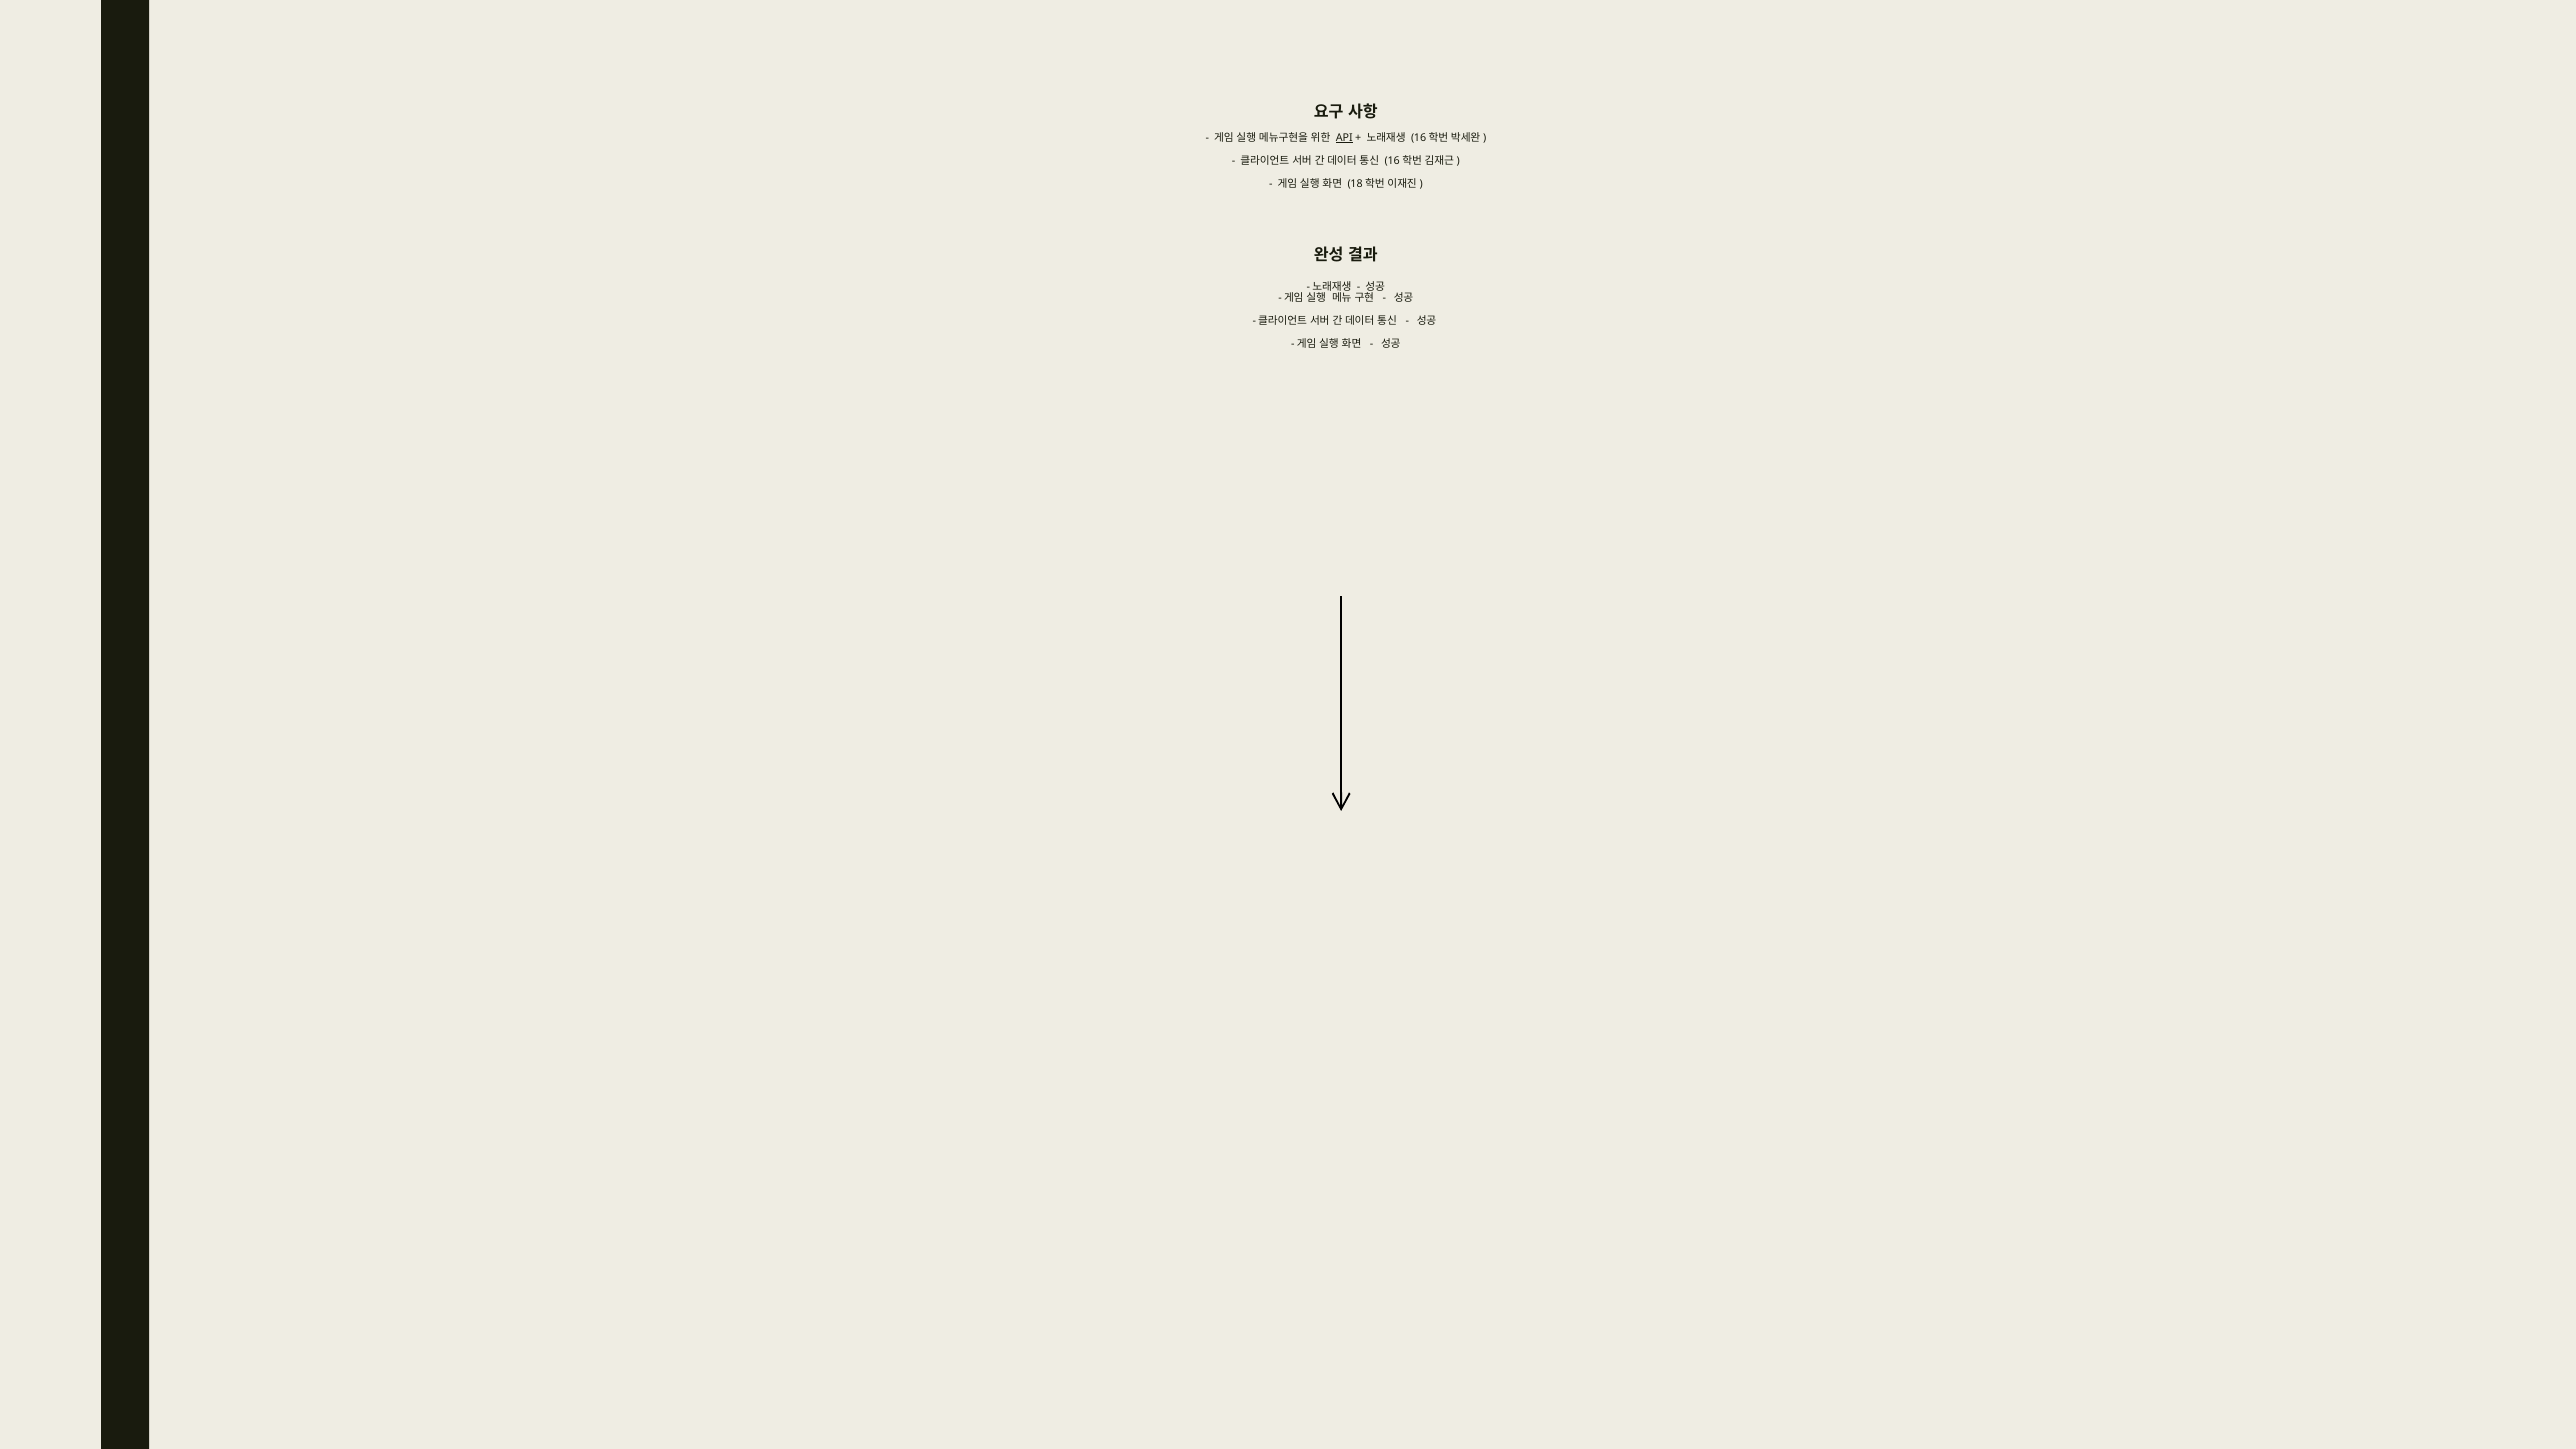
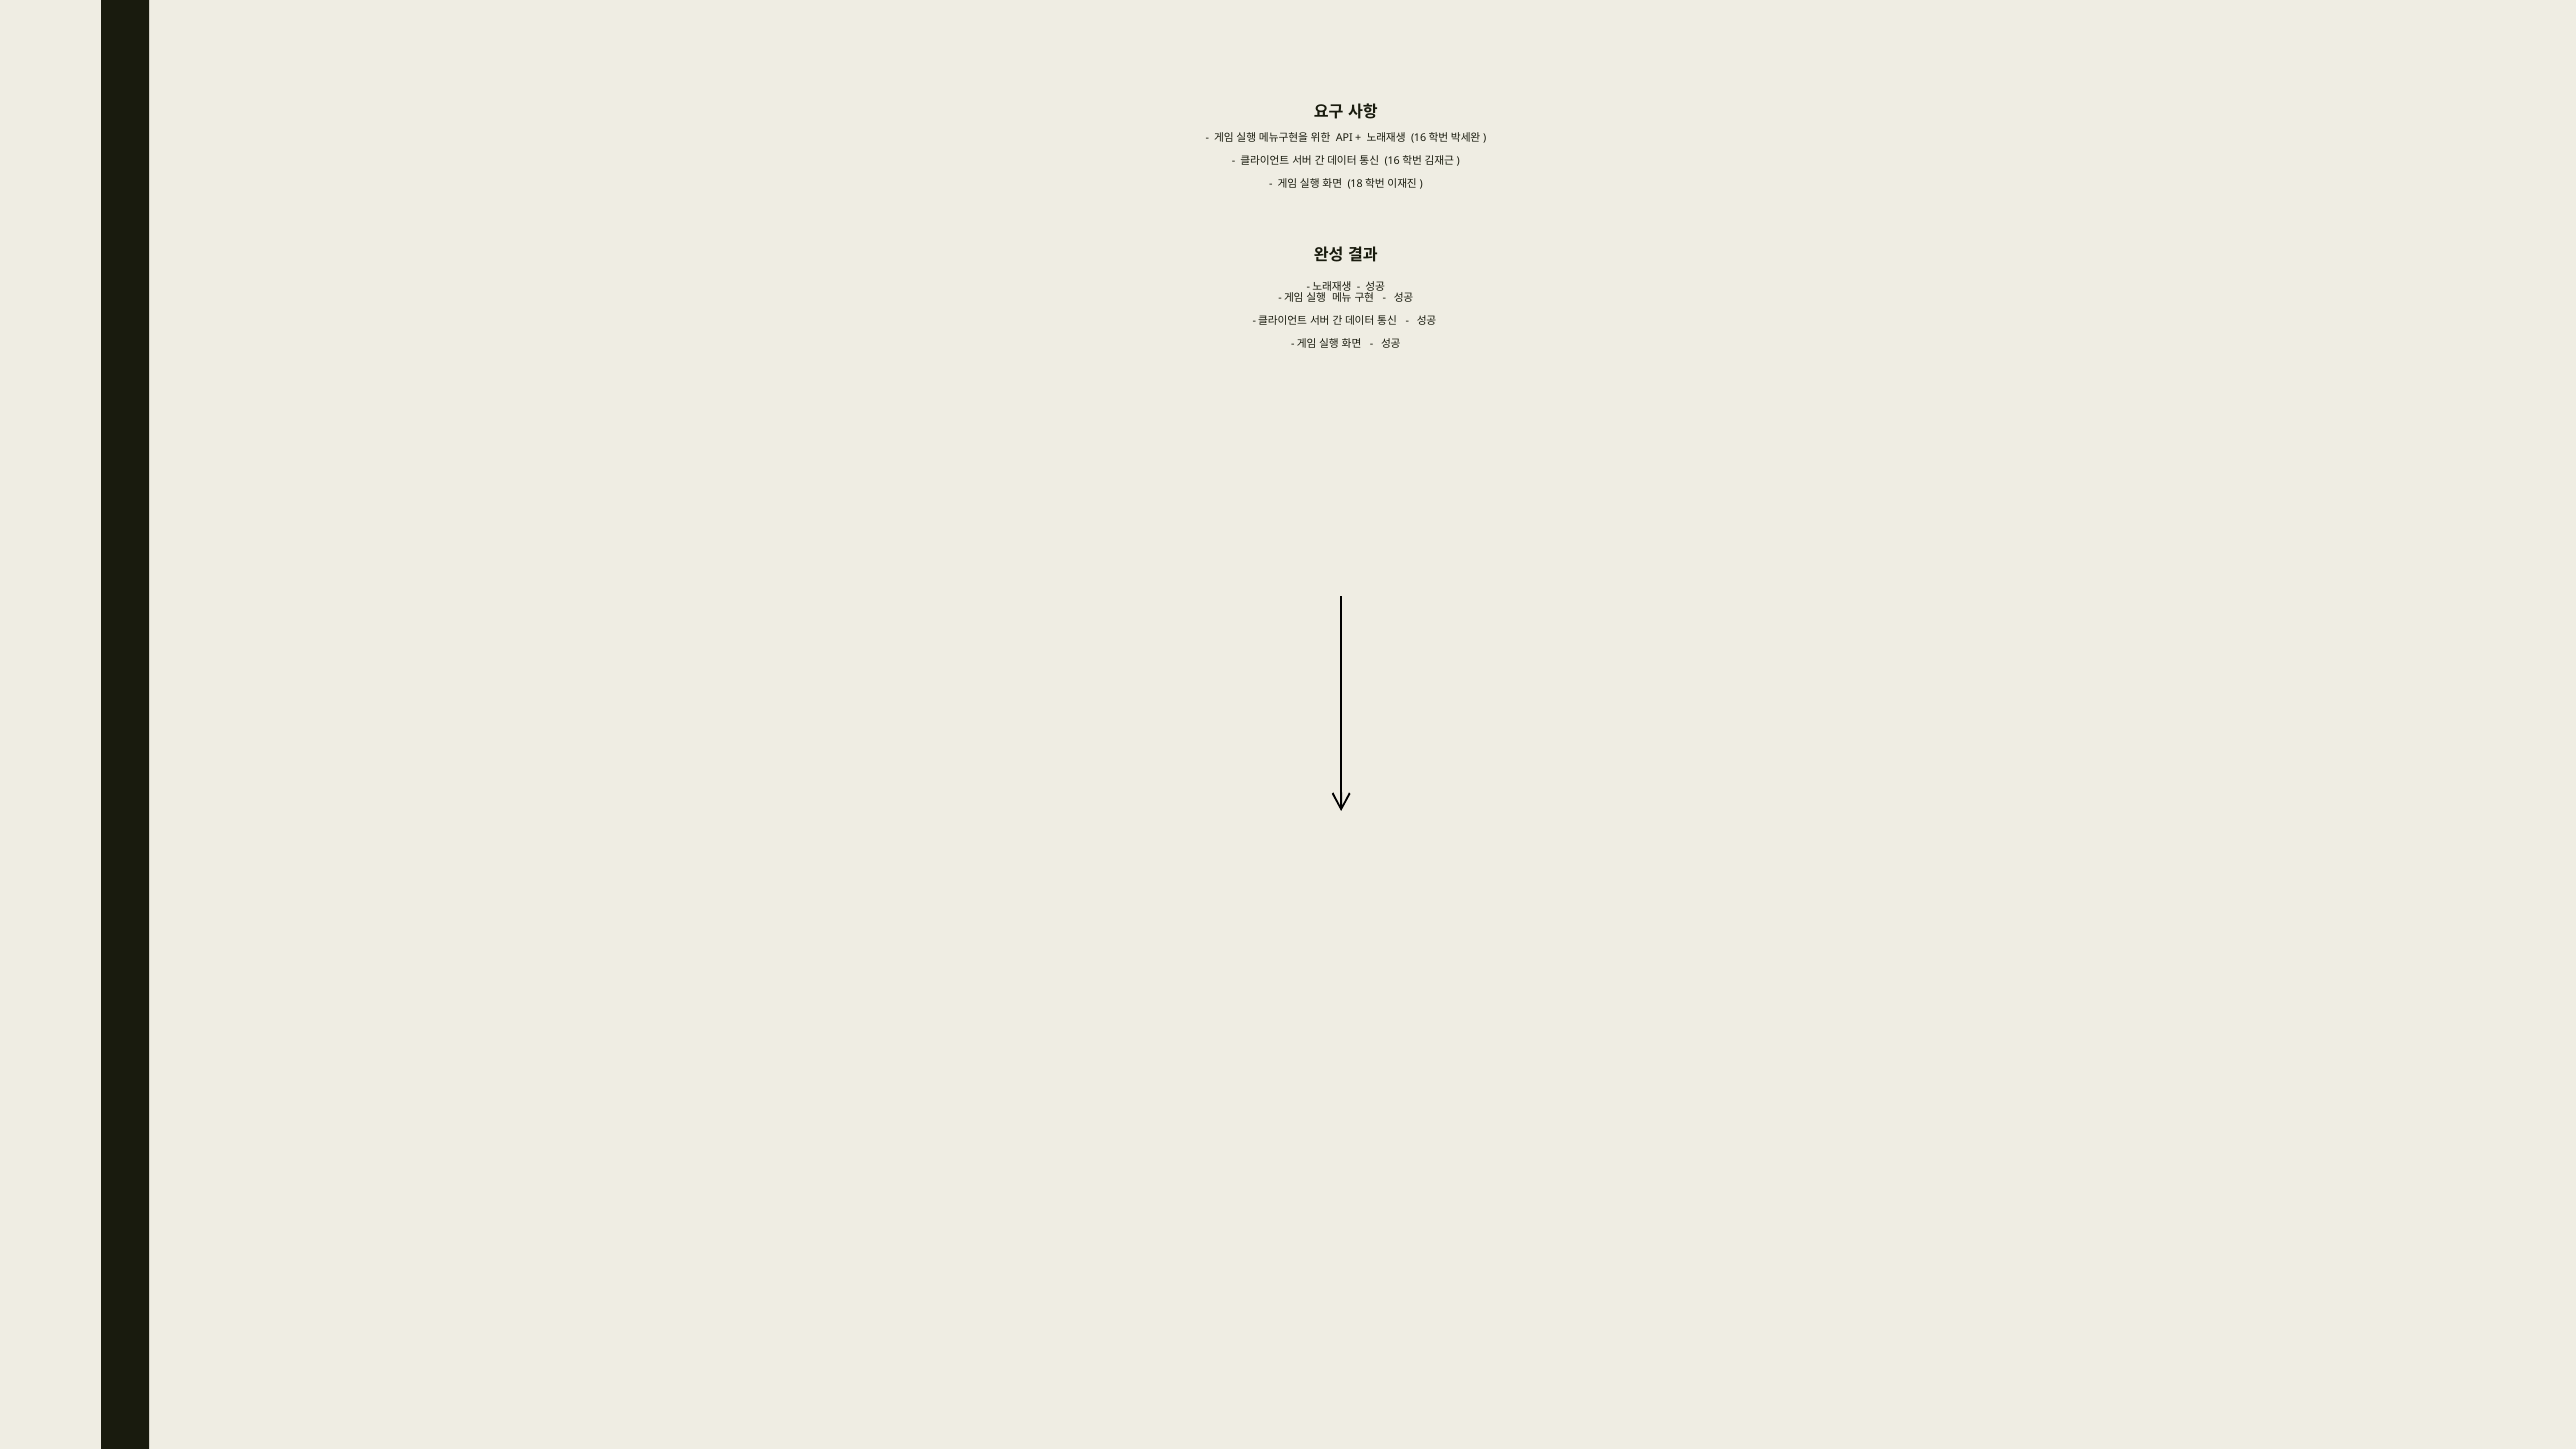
API underline: present -> none (1344, 138)
